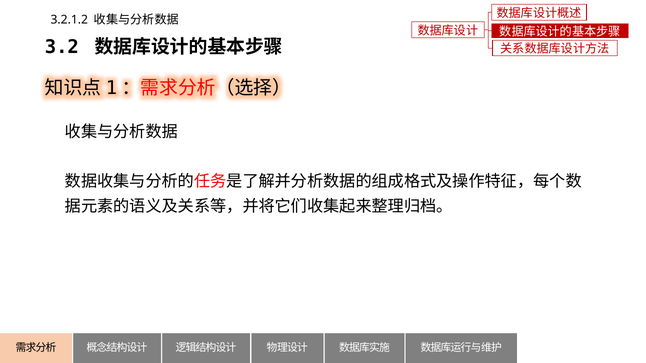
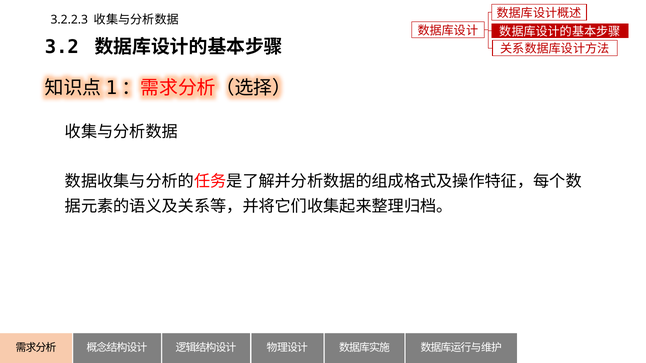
3.2.1.2: 3.2.1.2 -> 3.2.2.3 (69, 20)
